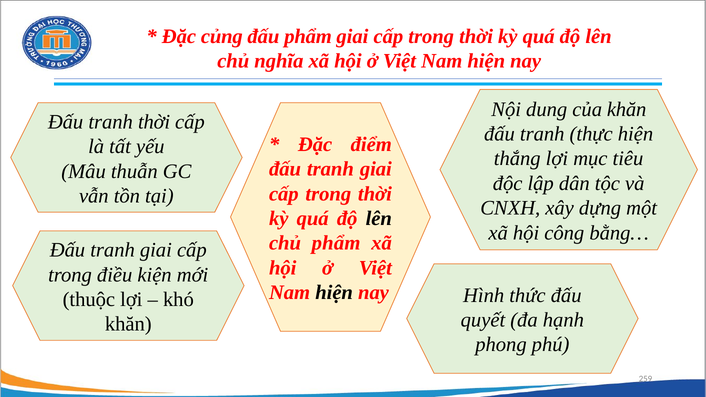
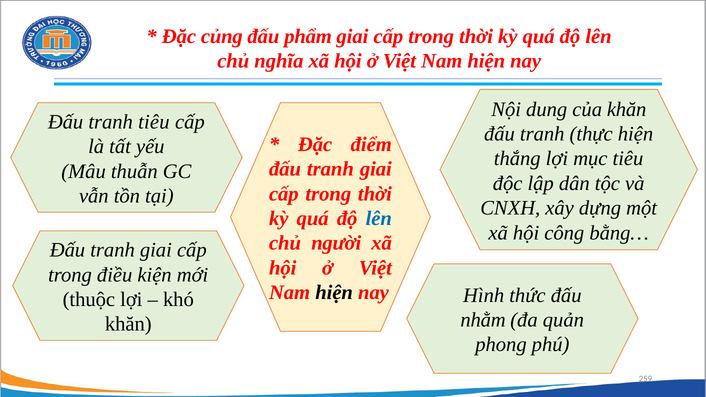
tranh thời: thời -> tiêu (154, 122)
lên colour: black -> blue (379, 218)
chủ phẩm: phẩm -> người (336, 243)
quyết: quyết -> nhằm (483, 320)
hạnh: hạnh -> quản (563, 320)
